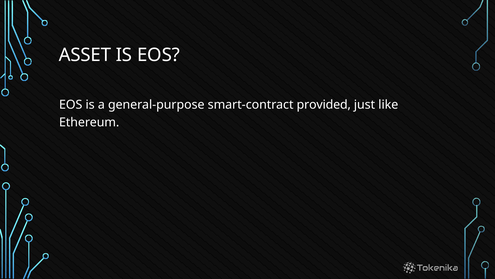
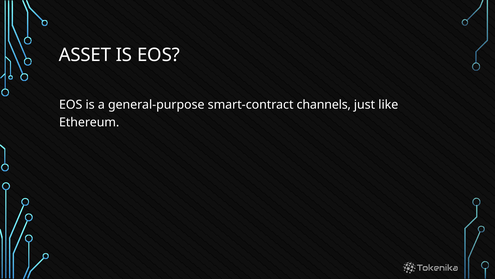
provided: provided -> channels (324, 104)
